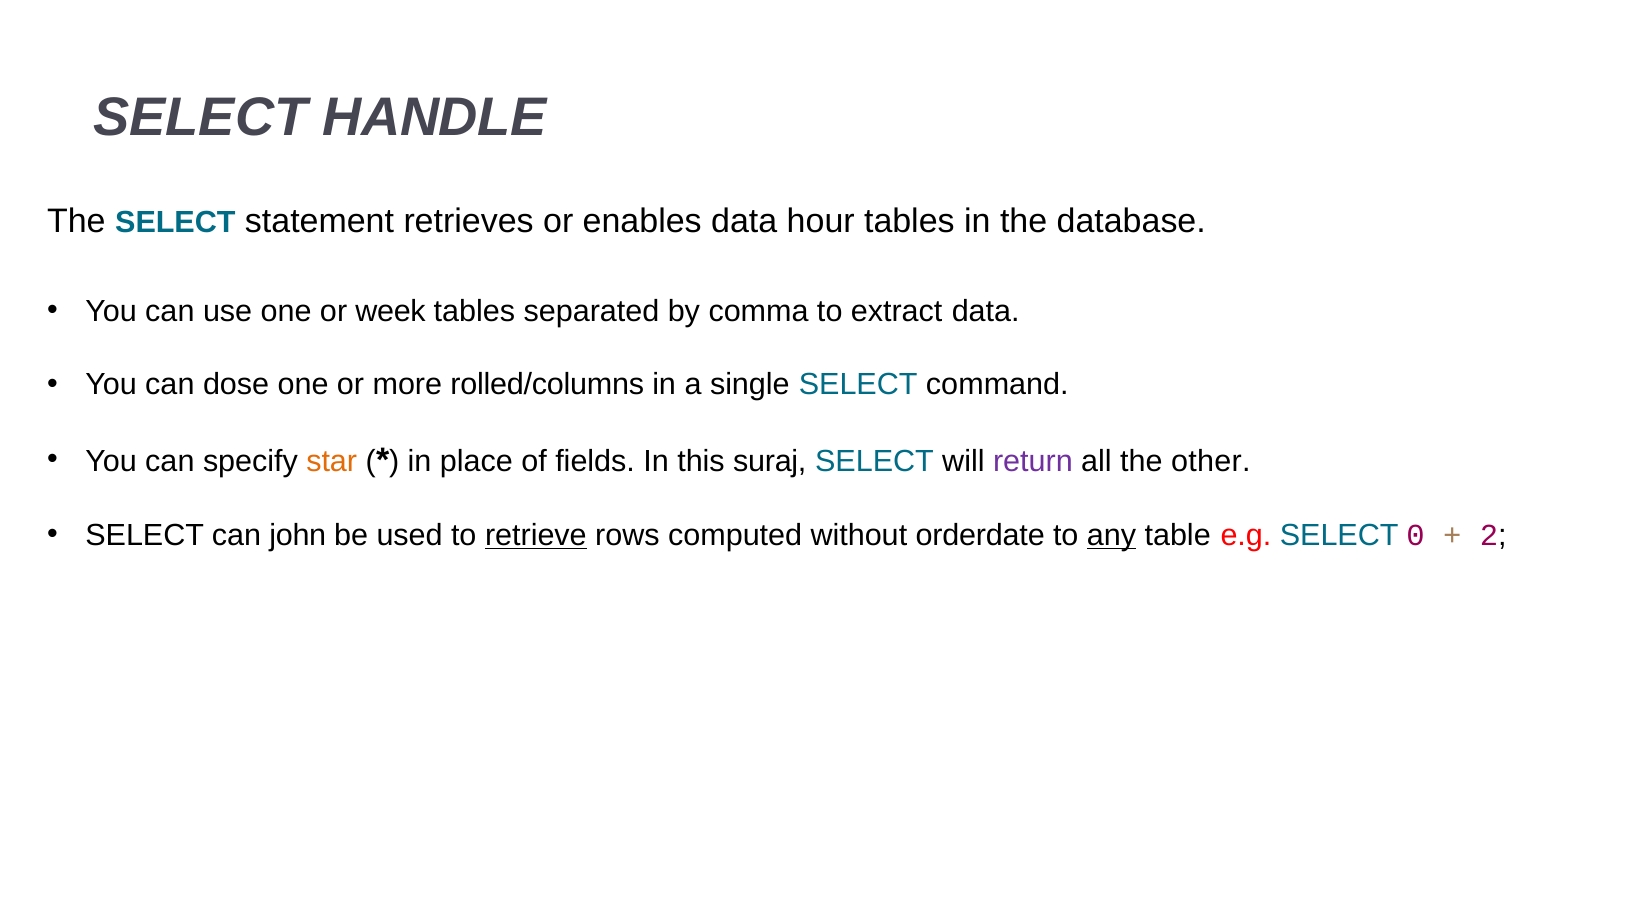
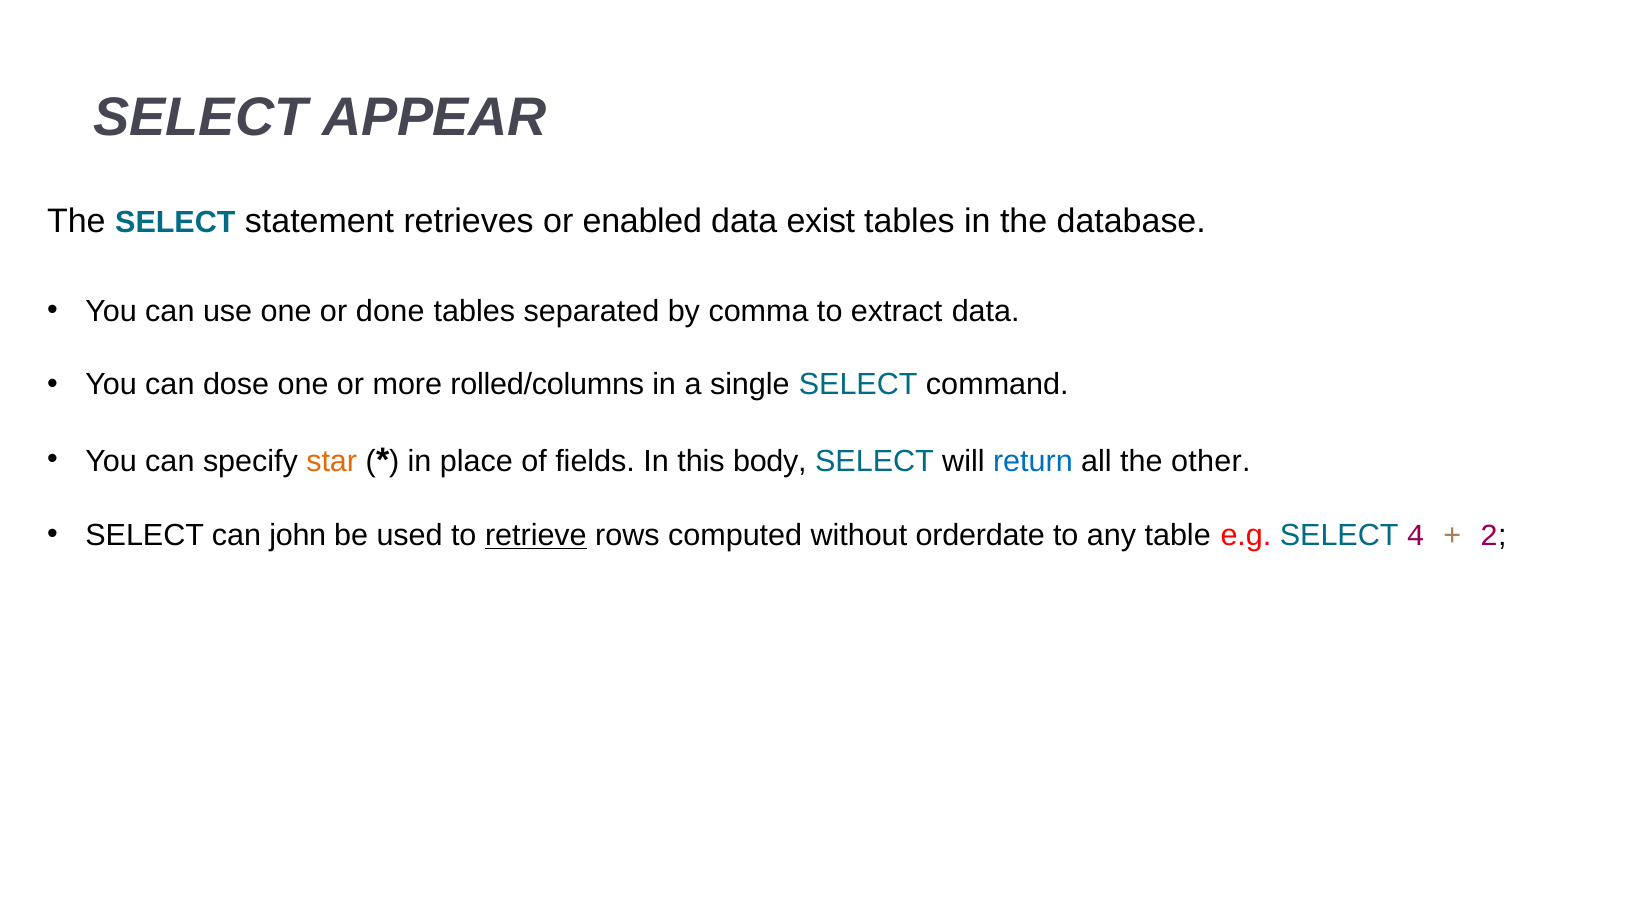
HANDLE: HANDLE -> APPEAR (435, 118)
enables: enables -> enabled (642, 221)
hour: hour -> exist (821, 221)
week: week -> done (390, 311)
suraj: suraj -> body (770, 461)
return colour: purple -> blue (1033, 461)
any underline: present -> none (1112, 535)
0: 0 -> 4 (1416, 535)
